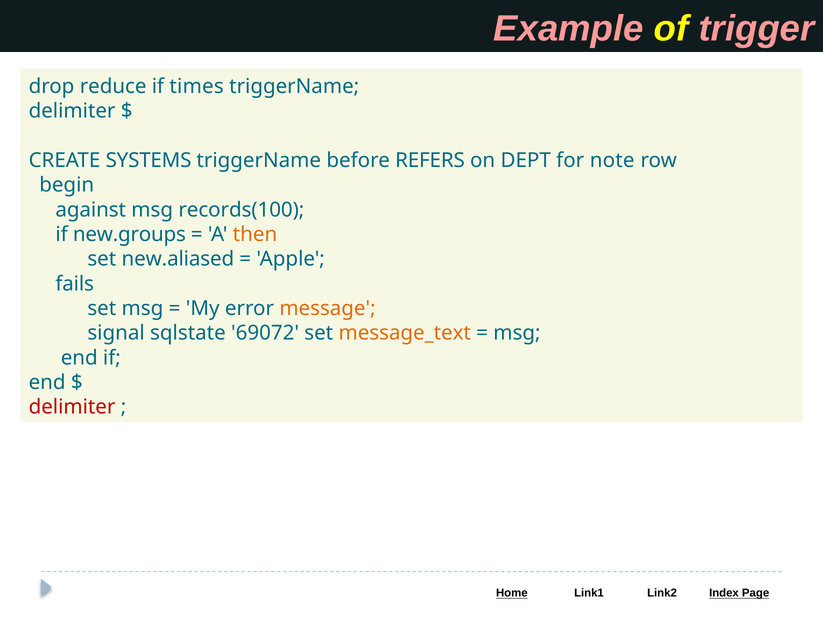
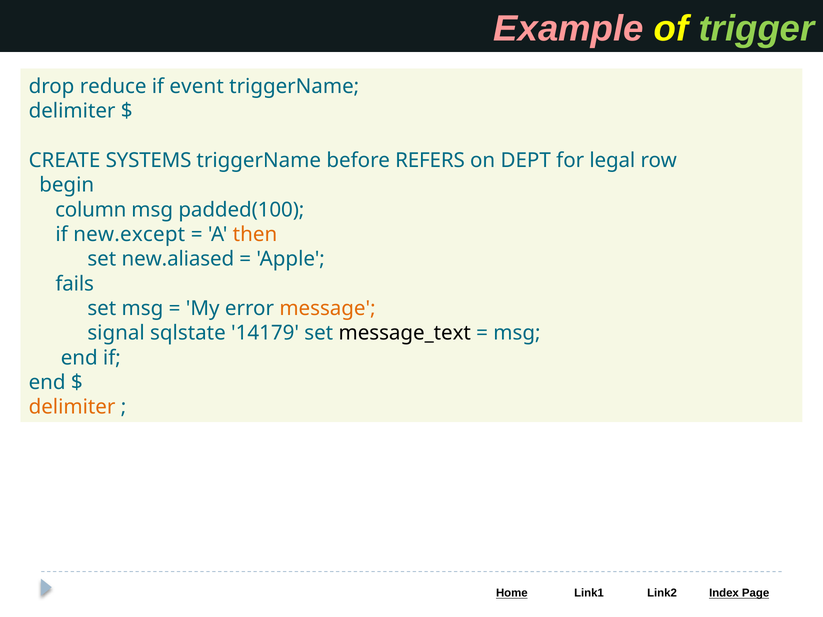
trigger colour: pink -> light green (757, 29)
times: times -> event (197, 86)
note: note -> legal (612, 160)
against: against -> column (91, 210)
records(100: records(100 -> padded(100 (241, 210)
new.groups: new.groups -> new.except (129, 235)
69072: 69072 -> 14179 (265, 333)
message_text colour: orange -> black (405, 333)
delimiter colour: red -> orange (72, 407)
